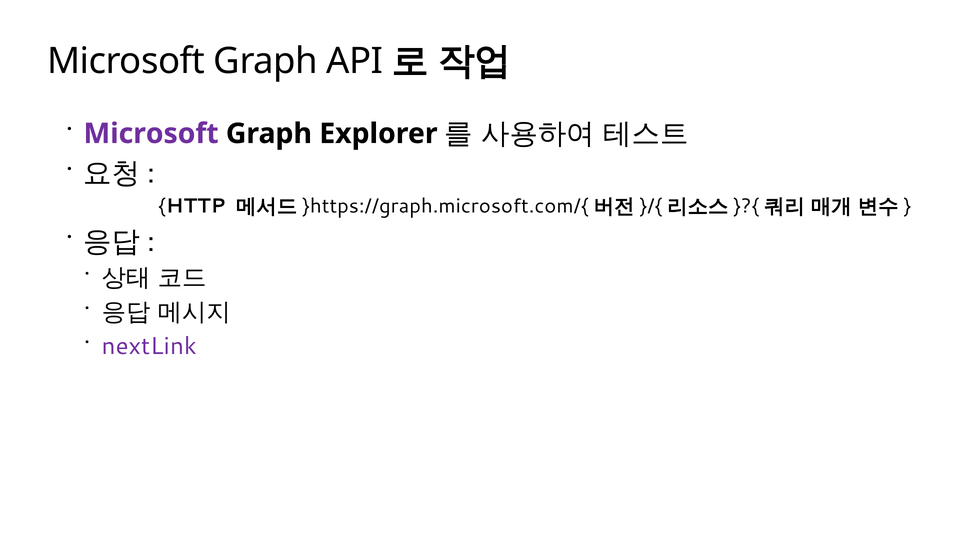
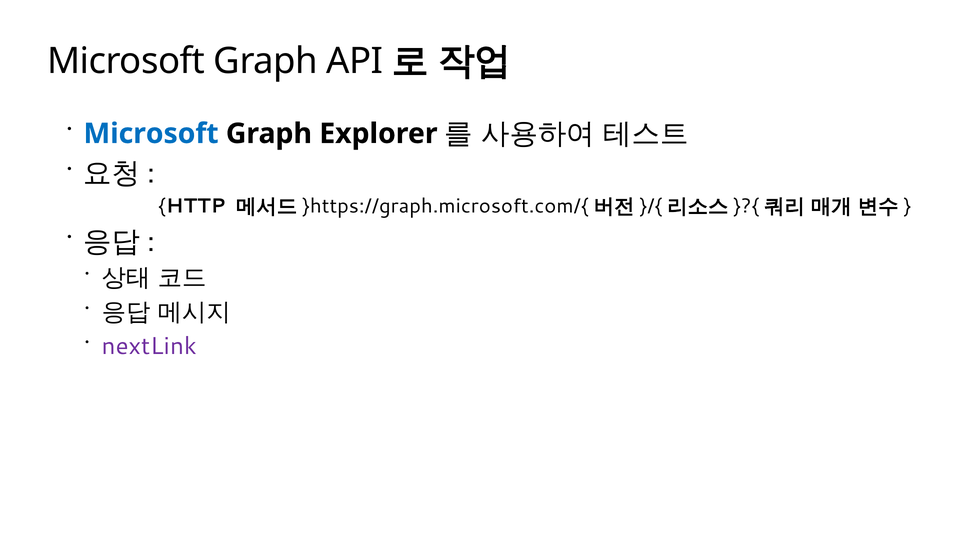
Microsoft colour: purple -> blue (151, 134)
